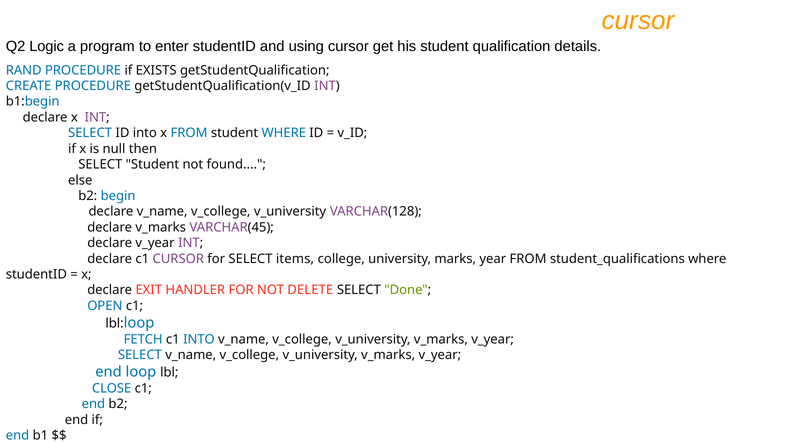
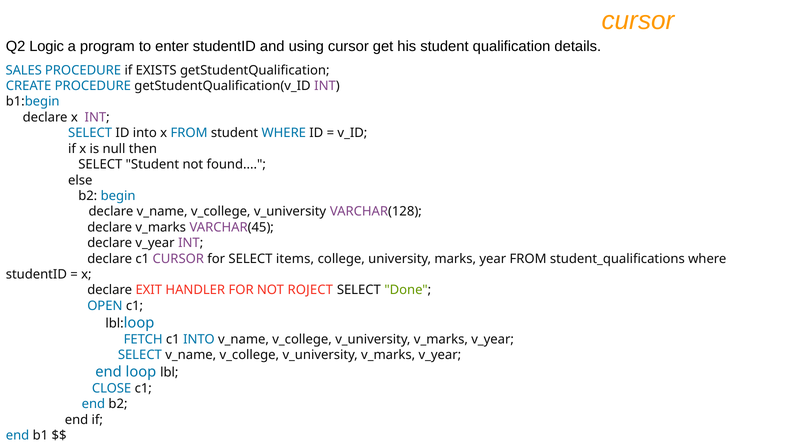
RAND: RAND -> SALES (24, 70)
DELETE: DELETE -> ROJECT (310, 290)
